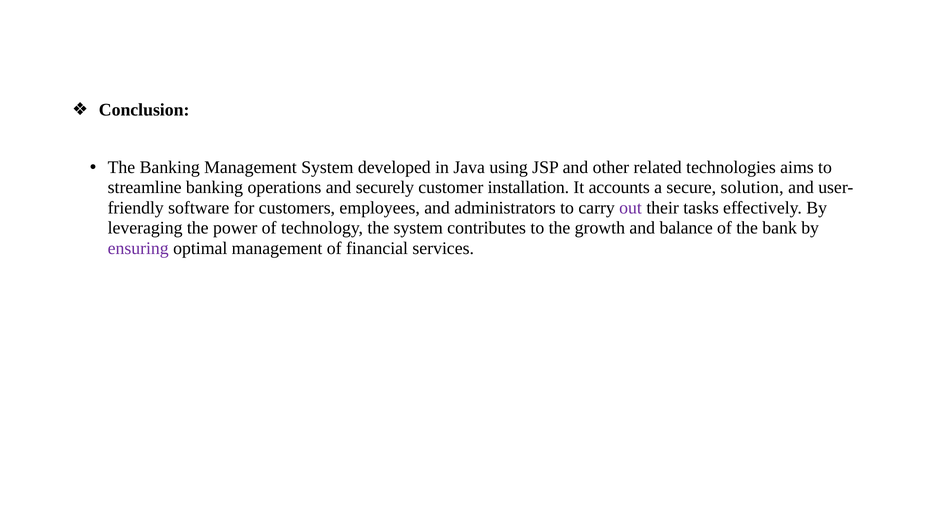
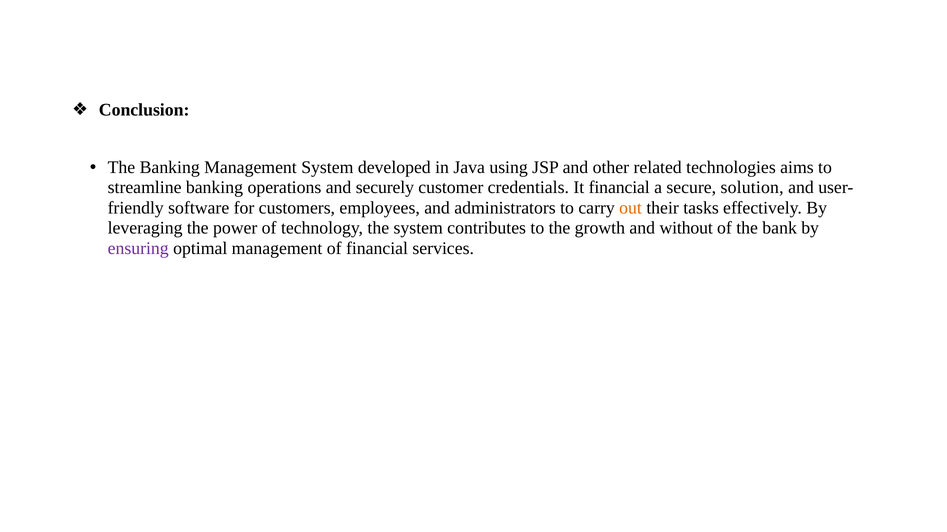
installation: installation -> credentials (528, 188)
It accounts: accounts -> financial (619, 188)
out colour: purple -> orange (631, 208)
balance: balance -> without (686, 228)
